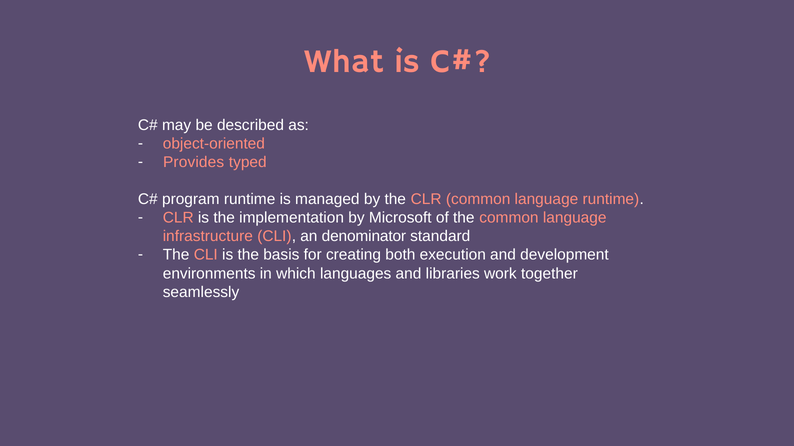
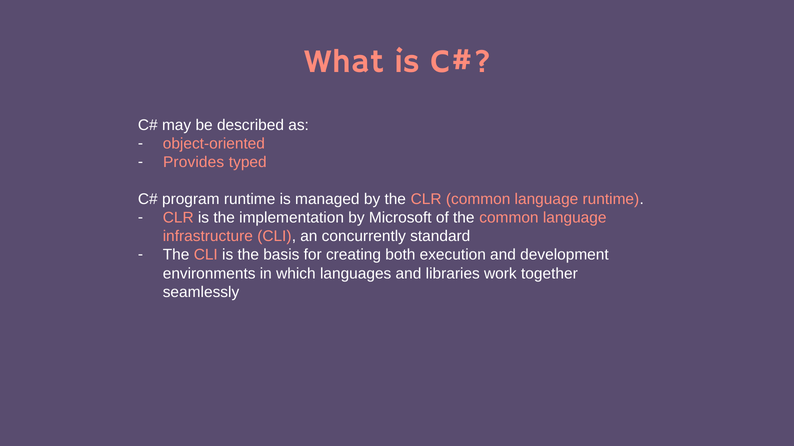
denominator: denominator -> concurrently (364, 237)
